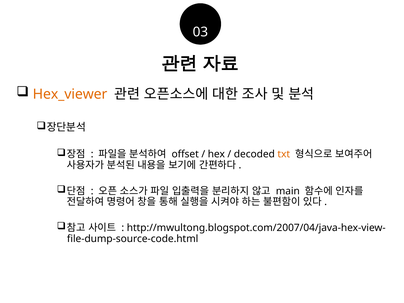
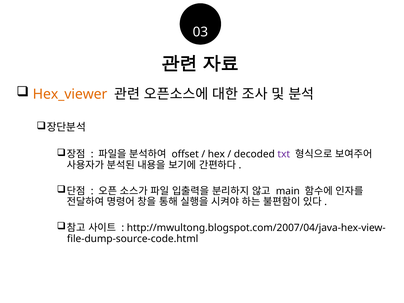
txt colour: orange -> purple (284, 154)
